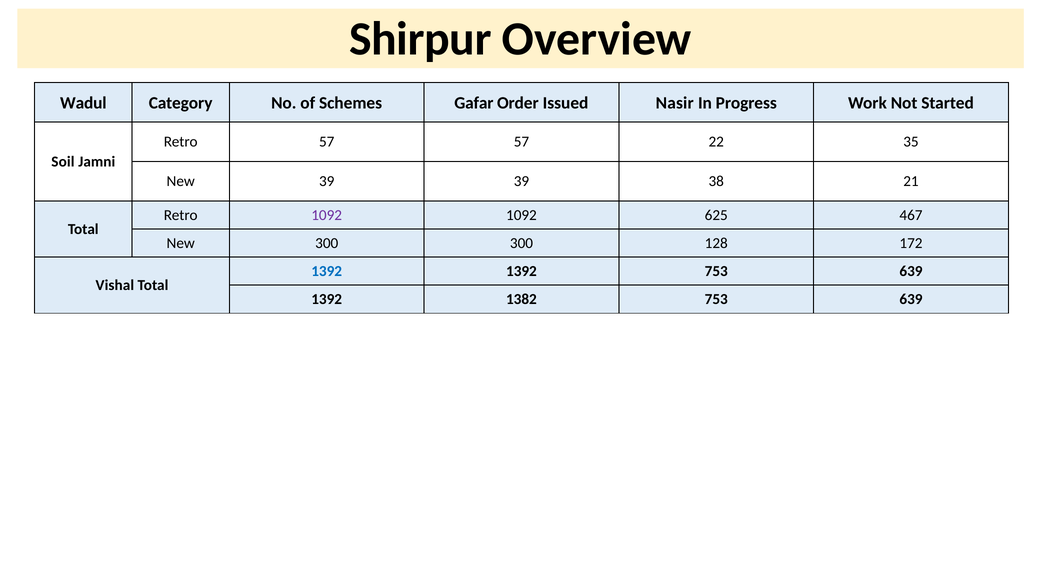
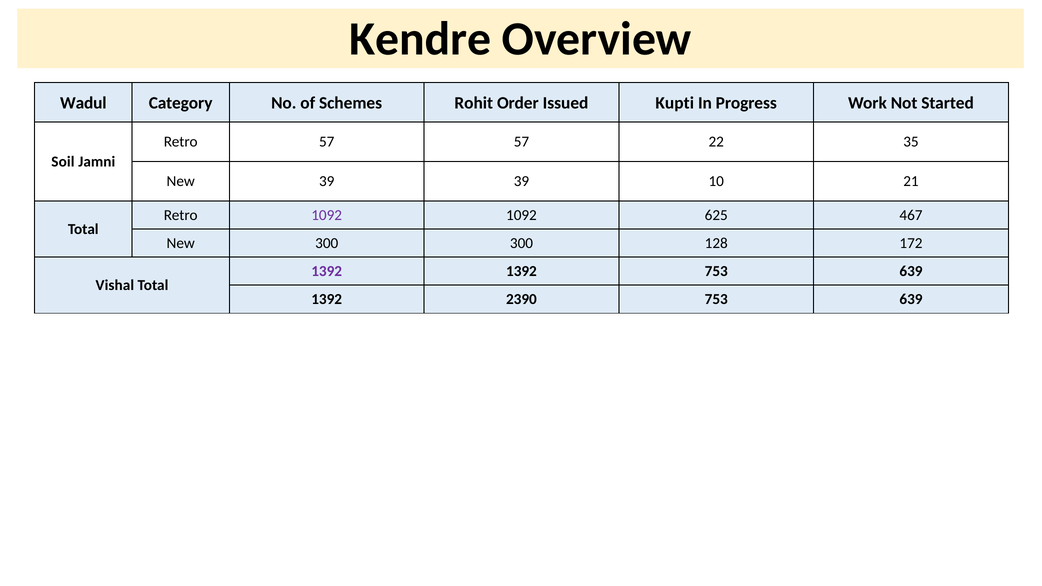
Shirpur: Shirpur -> Kendre (420, 39)
Gafar: Gafar -> Rohit (474, 103)
Nasir: Nasir -> Kupti (675, 103)
38: 38 -> 10 (716, 181)
1392 colour: blue -> purple (327, 271)
1382: 1382 -> 2390 (521, 299)
